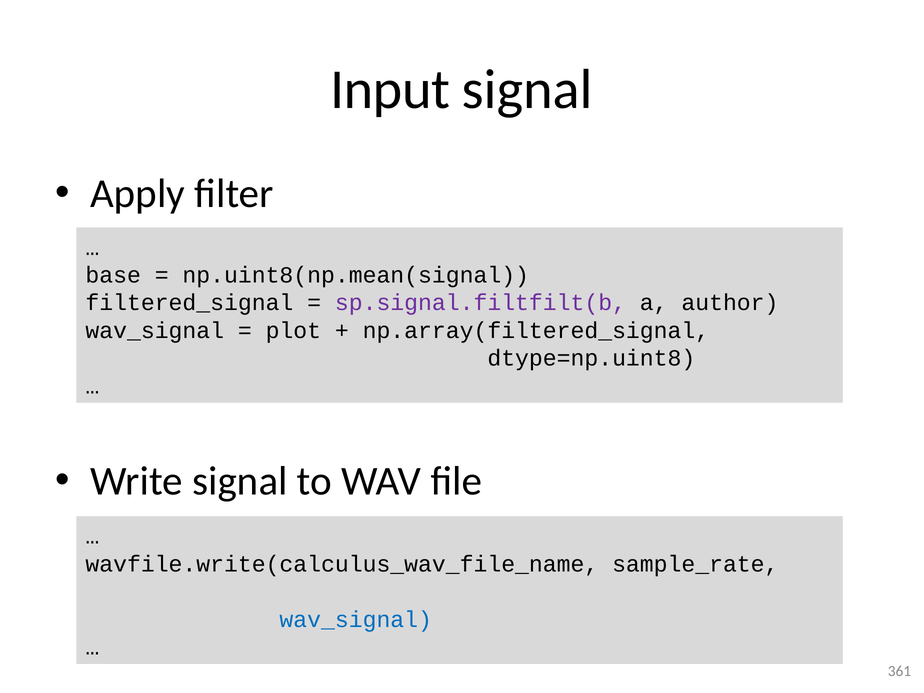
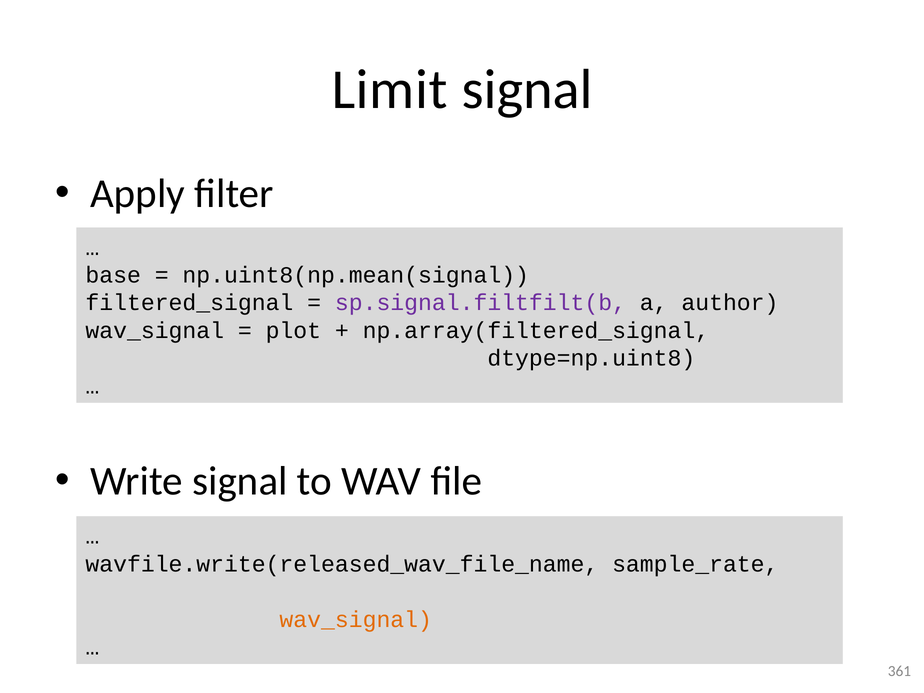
Input: Input -> Limit (390, 89)
wavfile.write(calculus_wav_file_name: wavfile.write(calculus_wav_file_name -> wavfile.write(released_wav_file_name (342, 564)
wav_signal colour: blue -> orange (356, 619)
